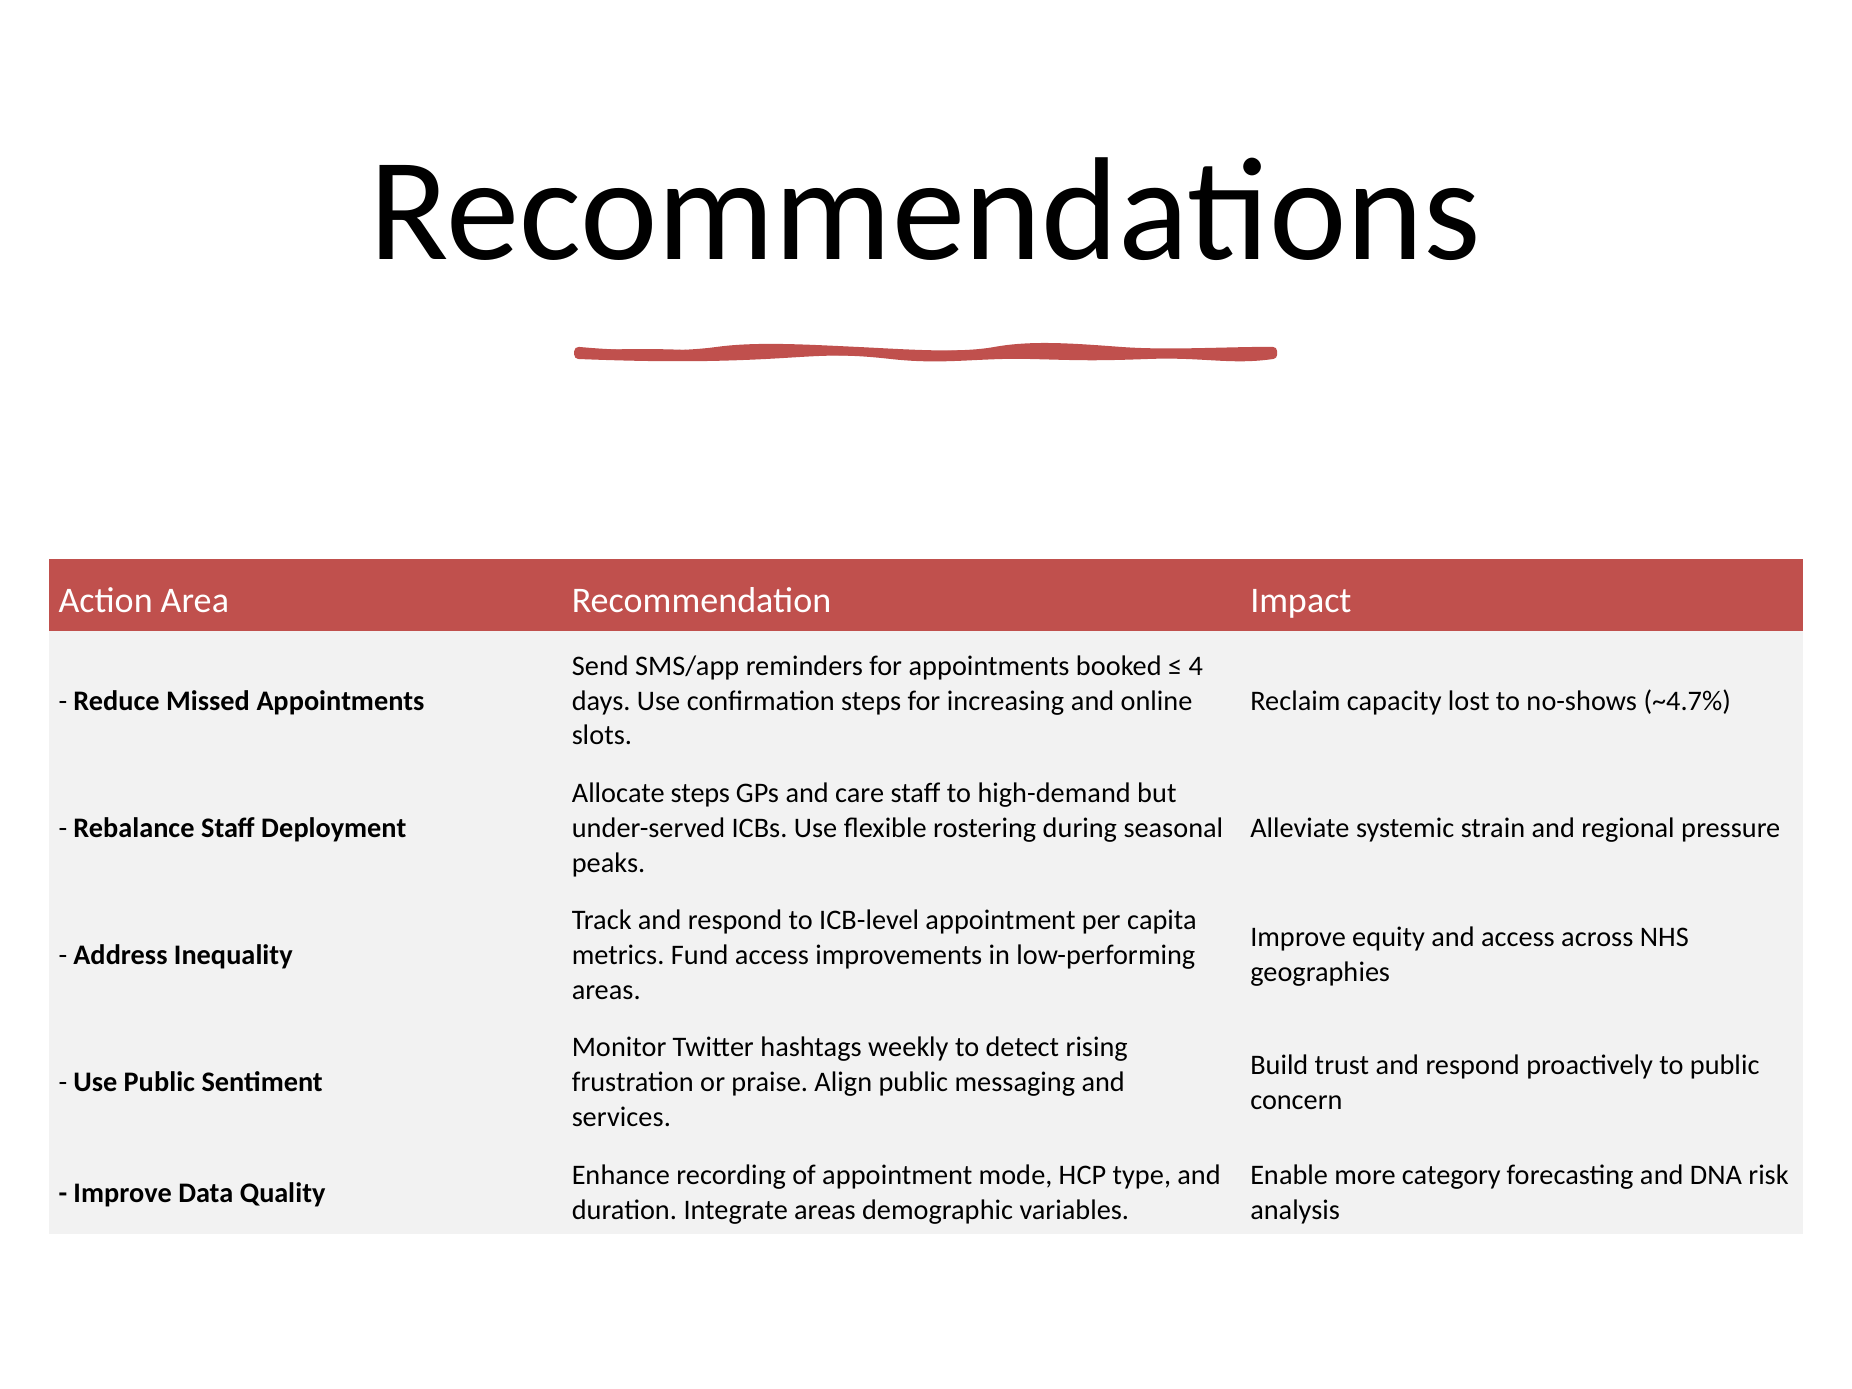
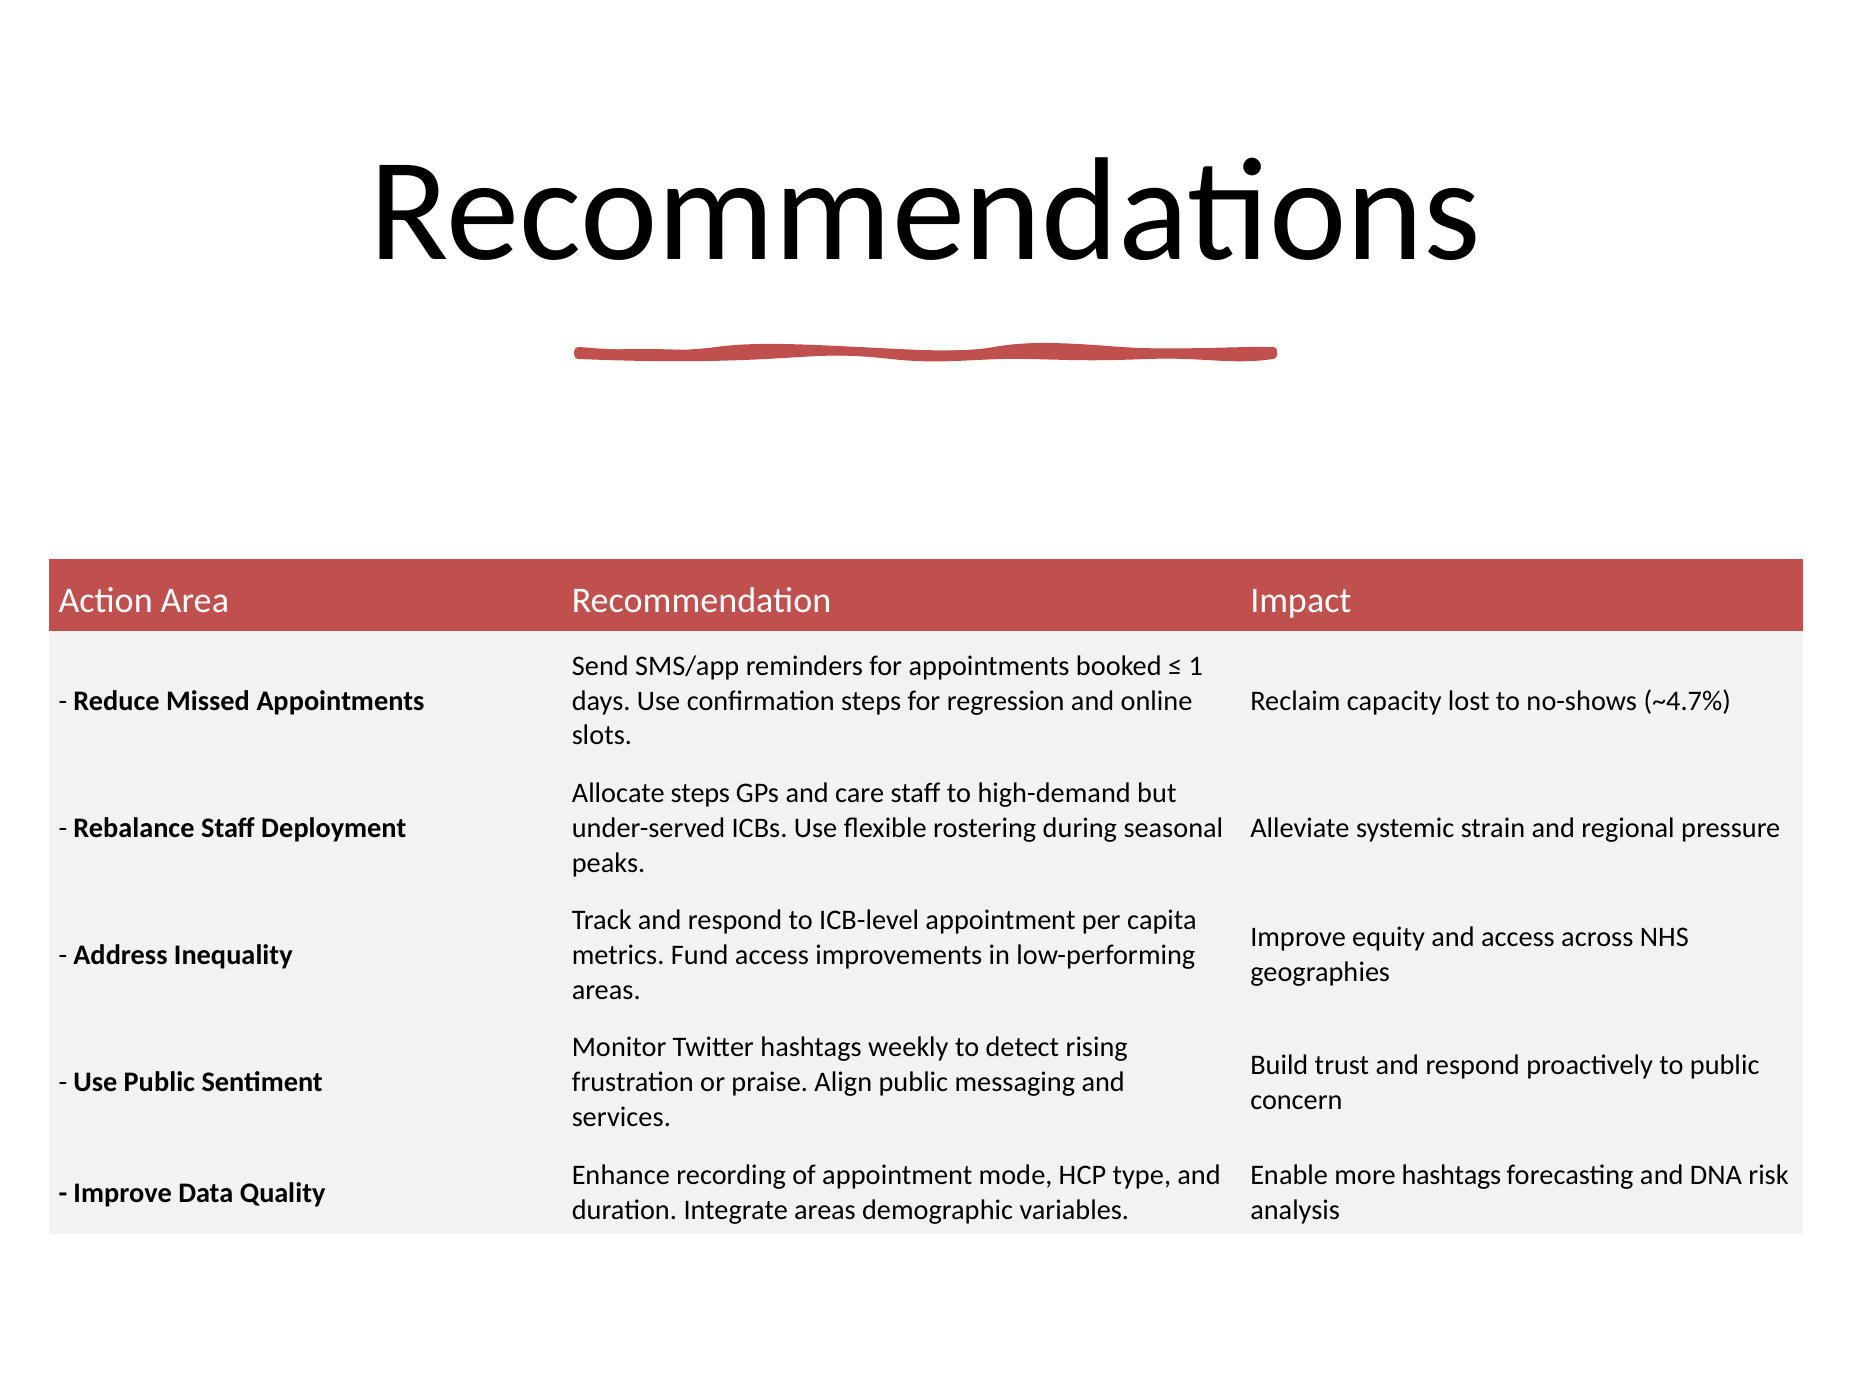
4: 4 -> 1 (1196, 666)
increasing: increasing -> regression (1006, 701)
more category: category -> hashtags (1451, 1176)
